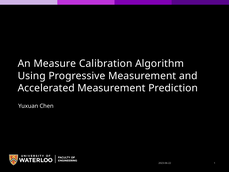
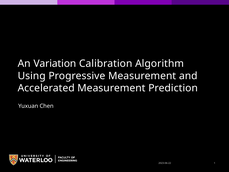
Measure: Measure -> Variation (55, 64)
